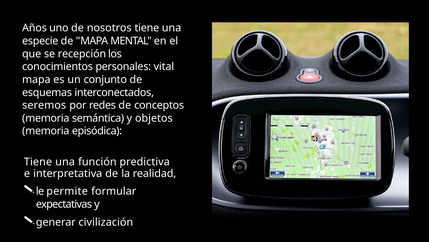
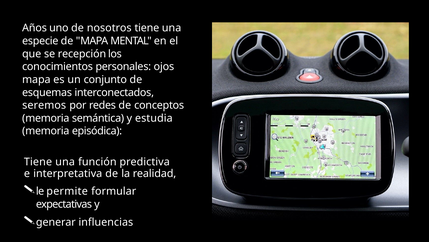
vital: vital -> ojos (164, 67)
objetos: objetos -> estudia (154, 118)
civilización: civilización -> influencias (106, 222)
